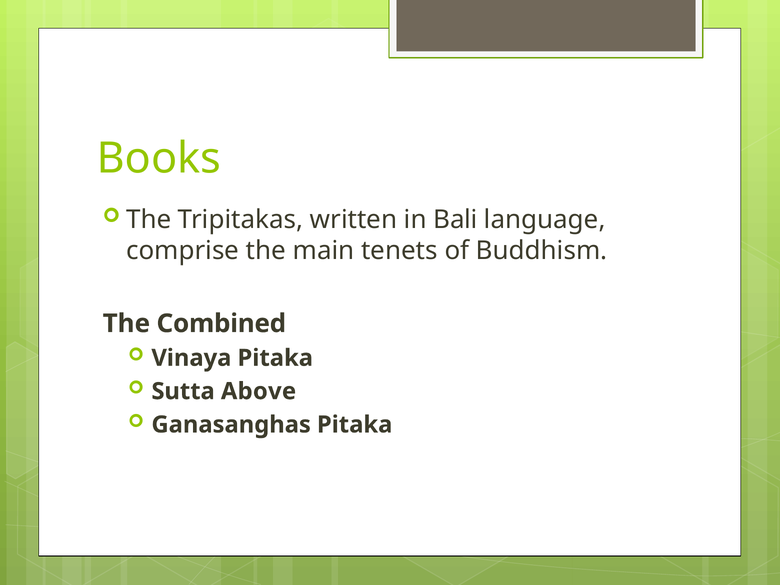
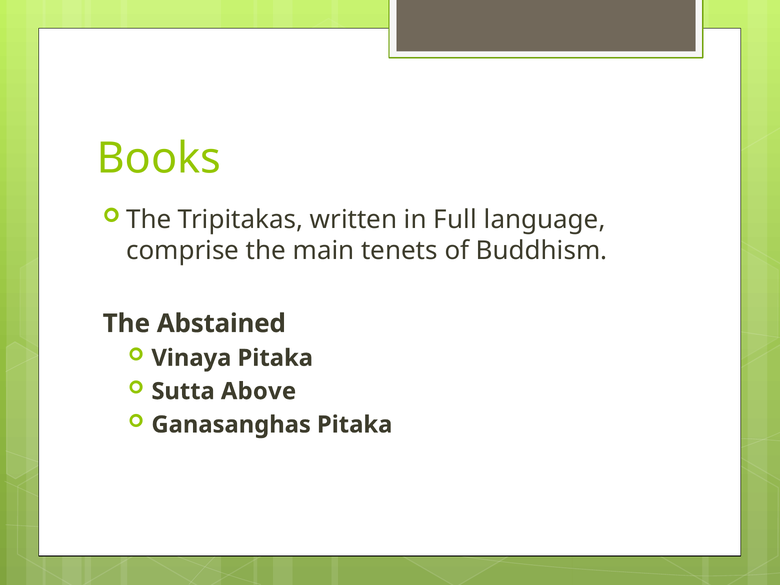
Bali: Bali -> Full (455, 220)
Combined: Combined -> Abstained (221, 324)
